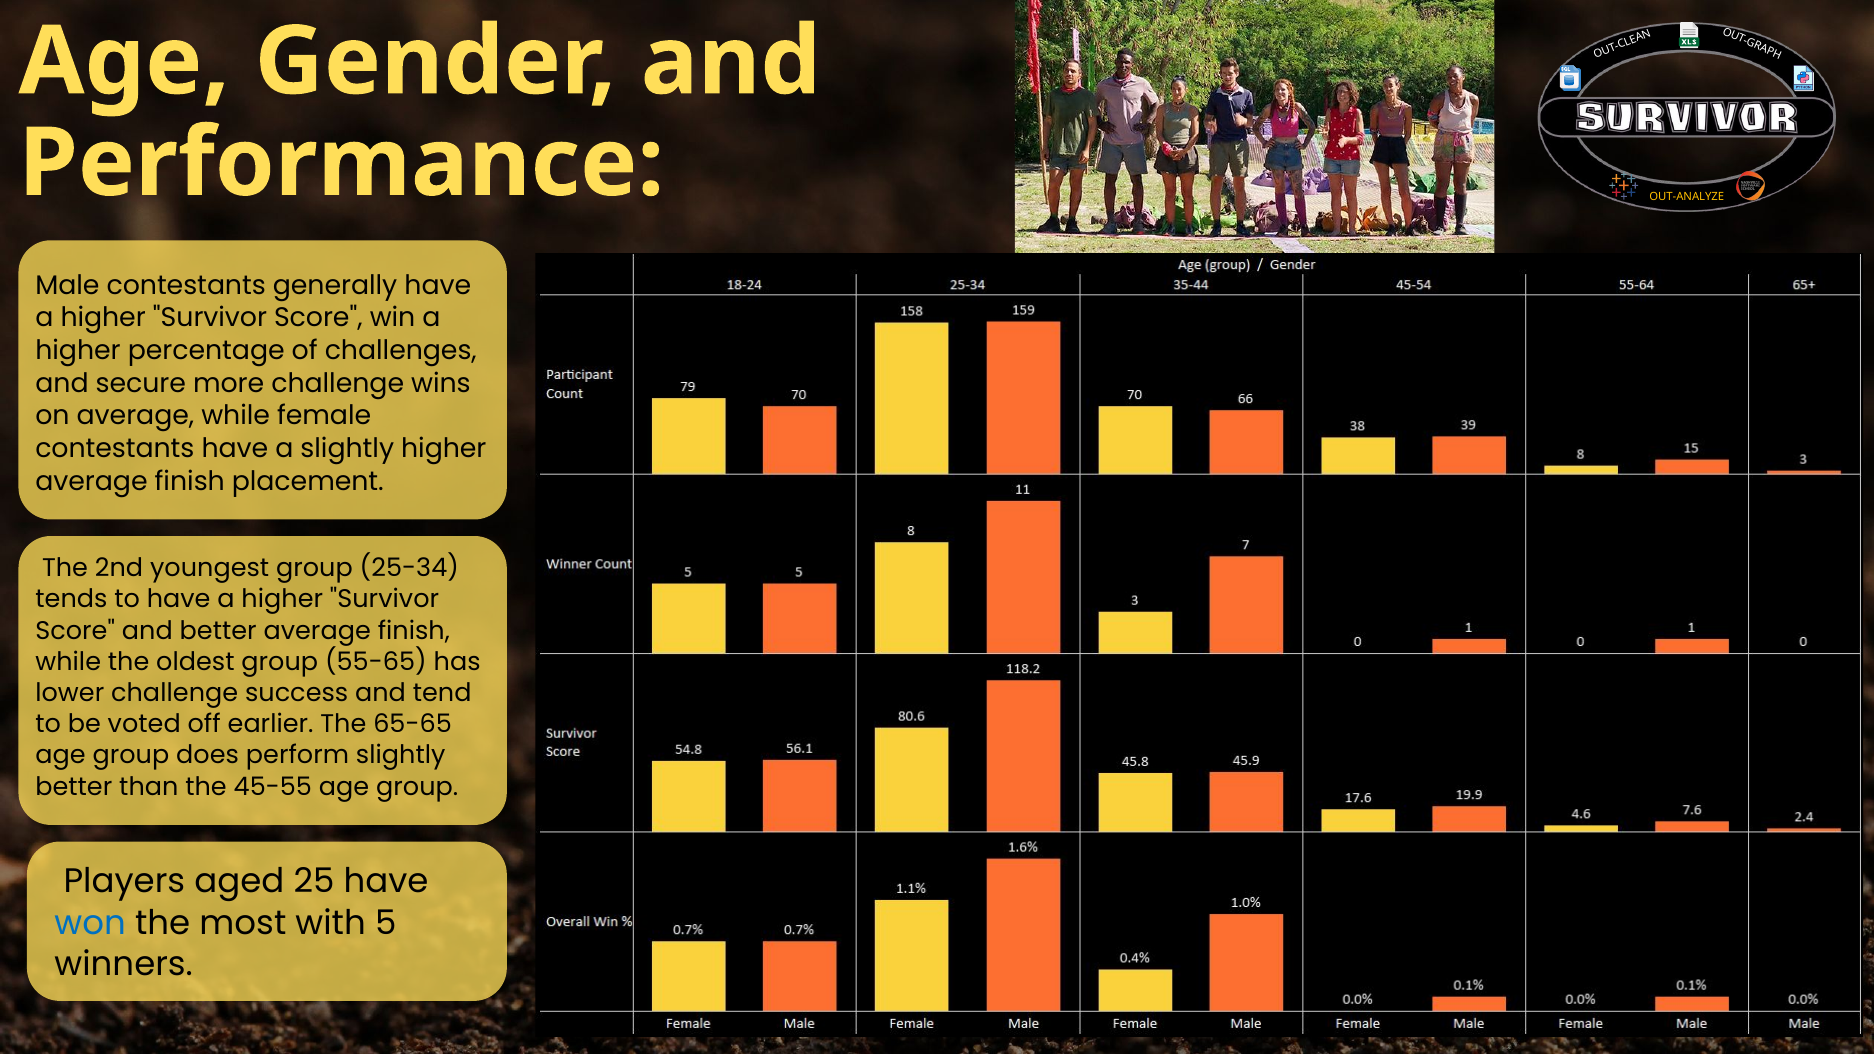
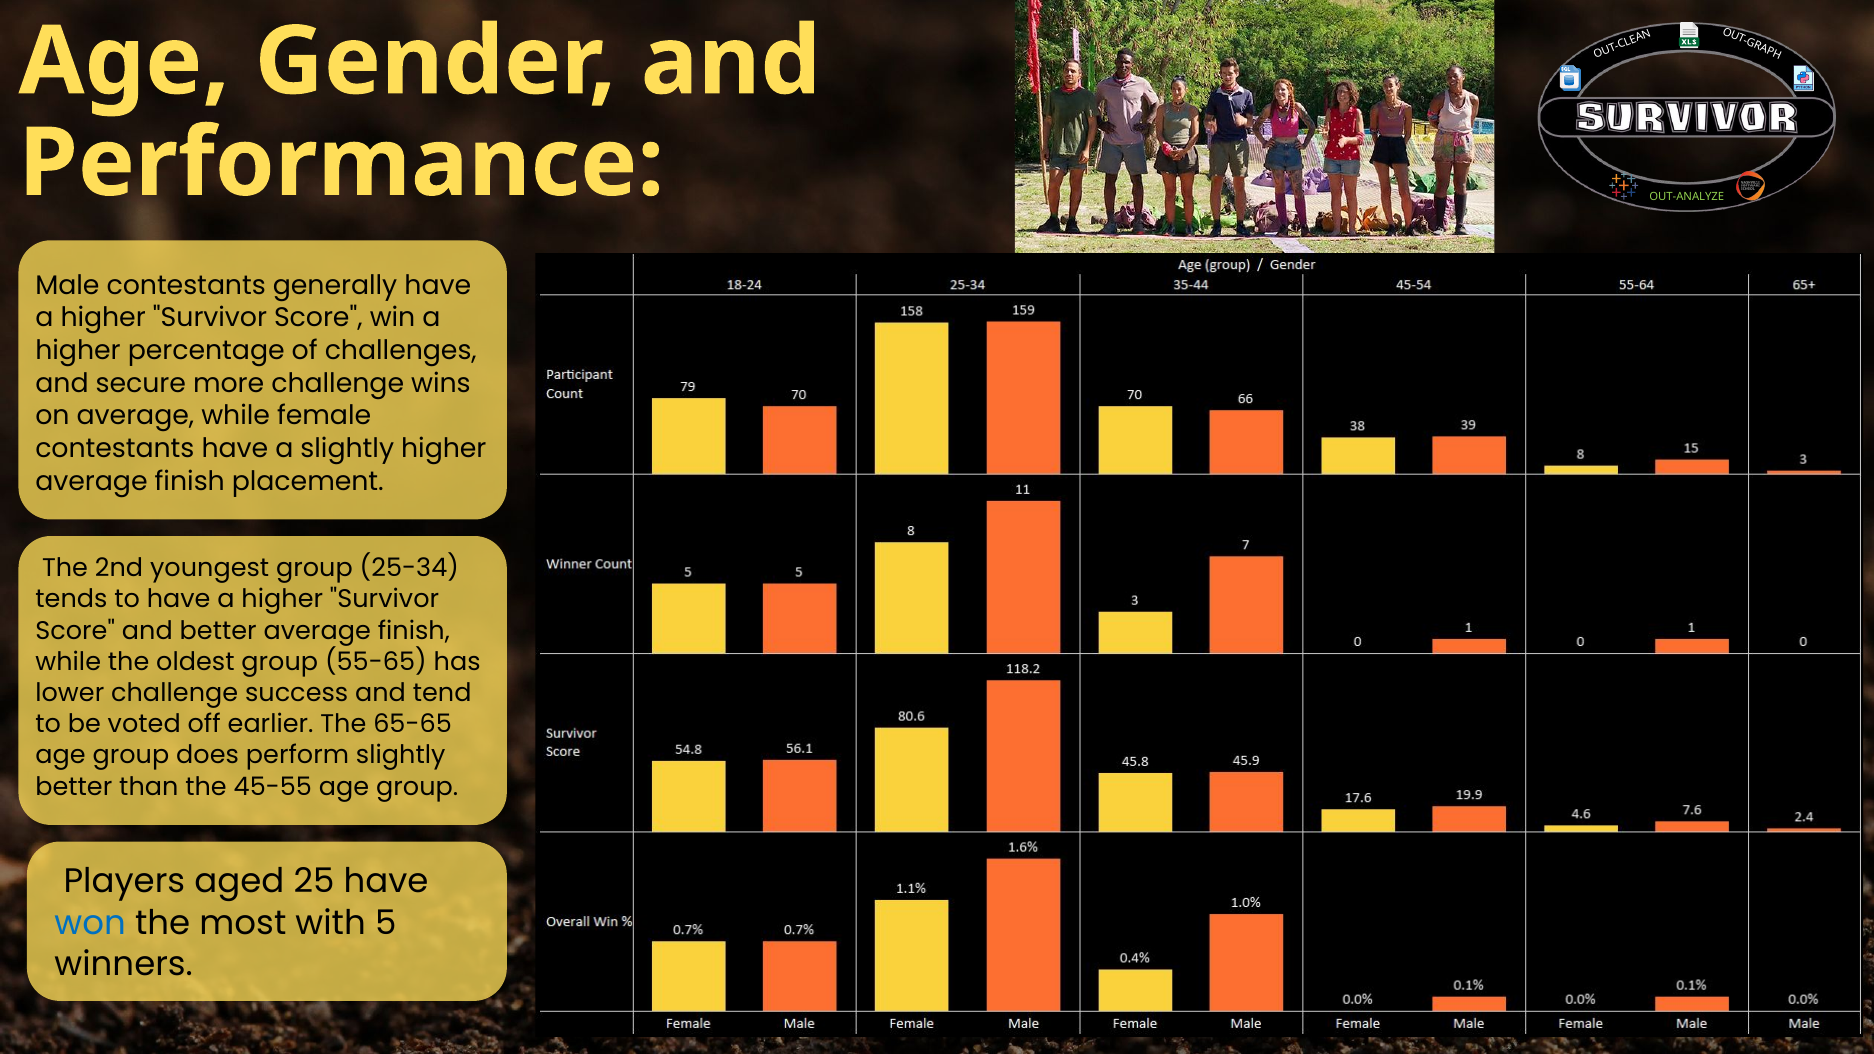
OUT-ANALYZE colour: yellow -> light green (1687, 197)
